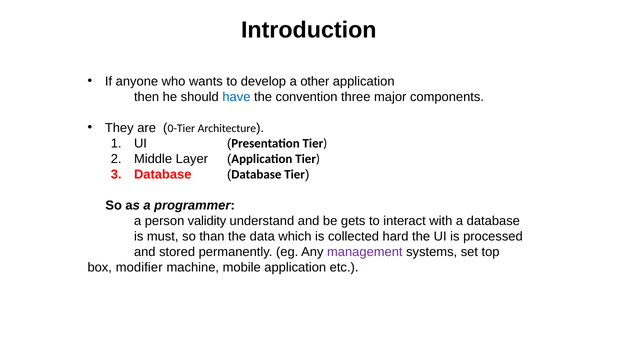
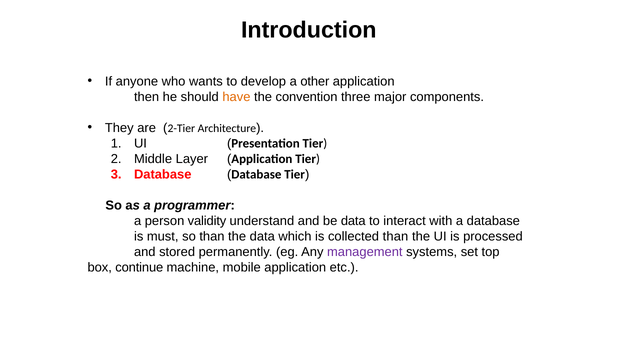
have colour: blue -> orange (236, 97)
0-Tier: 0-Tier -> 2-Tier (181, 128)
be gets: gets -> data (353, 221)
collected hard: hard -> than (395, 236)
modifier: modifier -> continue (139, 267)
